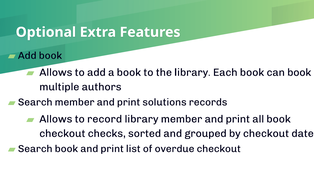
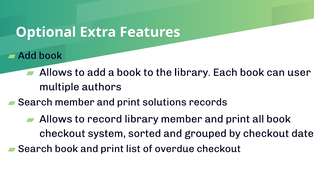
can book: book -> user (299, 72)
checks: checks -> system (107, 133)
